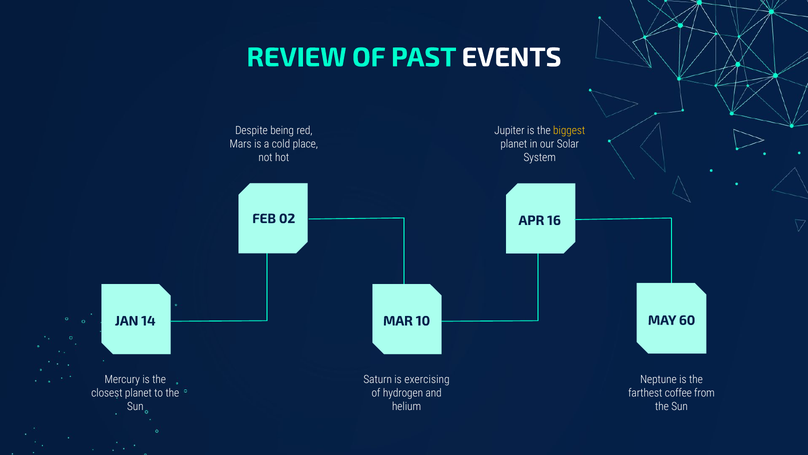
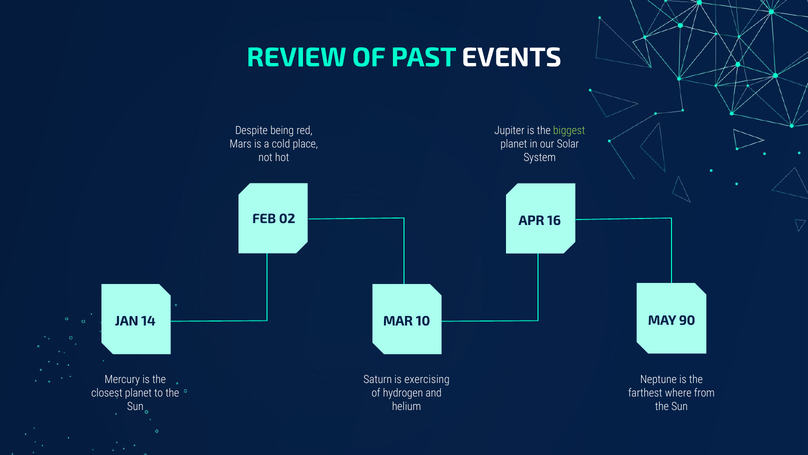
biggest colour: yellow -> light green (569, 130)
60: 60 -> 90 (687, 320)
coffee: coffee -> where (678, 393)
